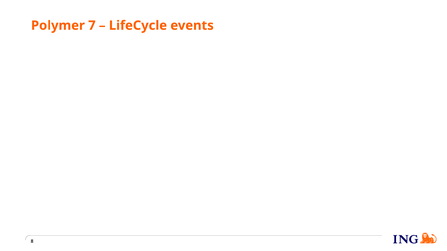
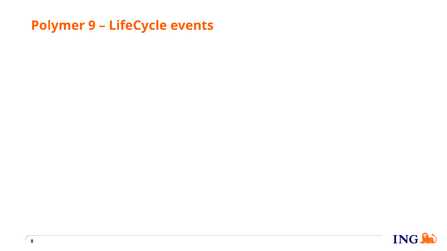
7: 7 -> 9 (92, 26)
